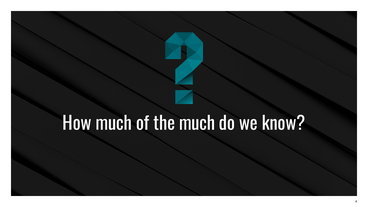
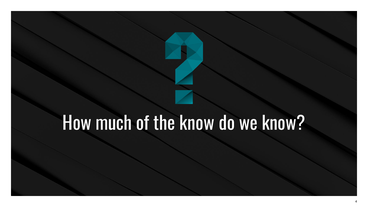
the much: much -> know (197, 124)
